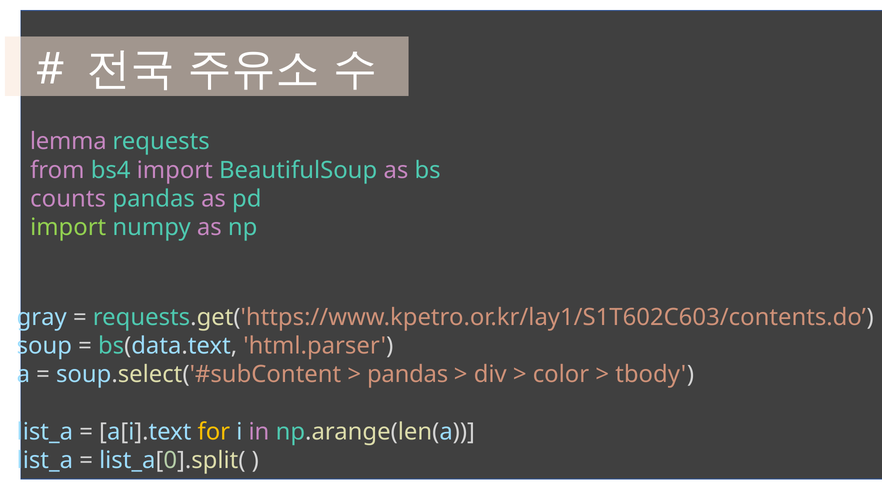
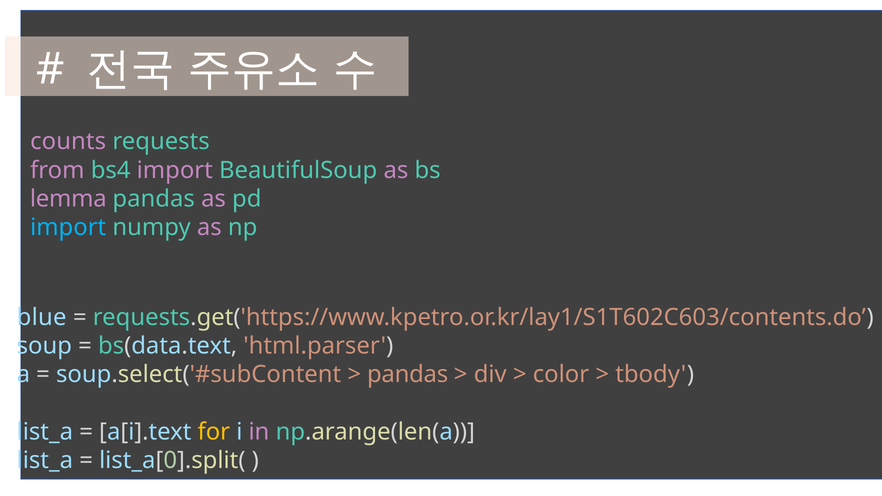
lemma: lemma -> counts (68, 142)
counts: counts -> lemma (68, 199)
import colour: light green -> light blue (68, 228)
gray: gray -> blue (42, 317)
